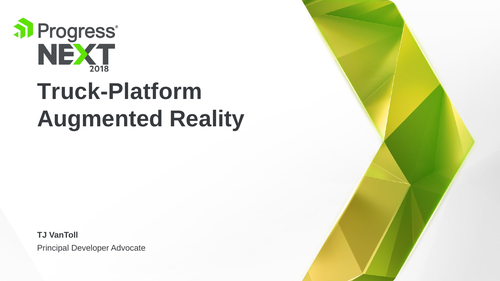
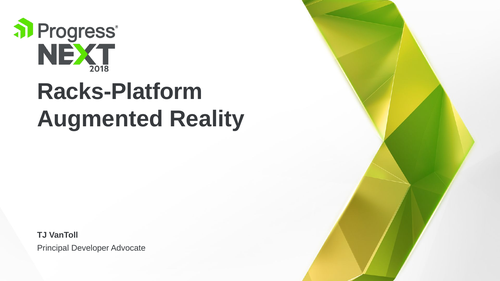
Truck-Platform: Truck-Platform -> Racks-Platform (120, 92)
